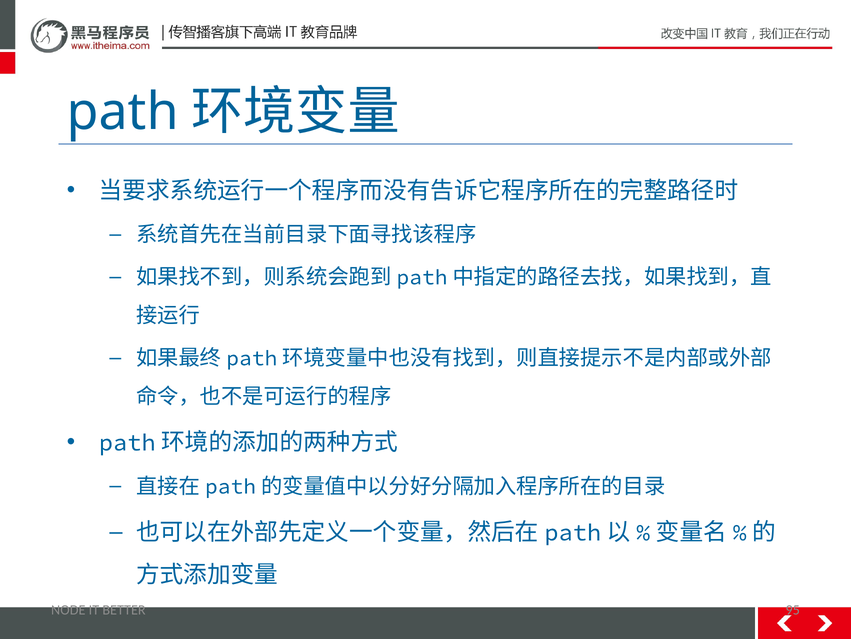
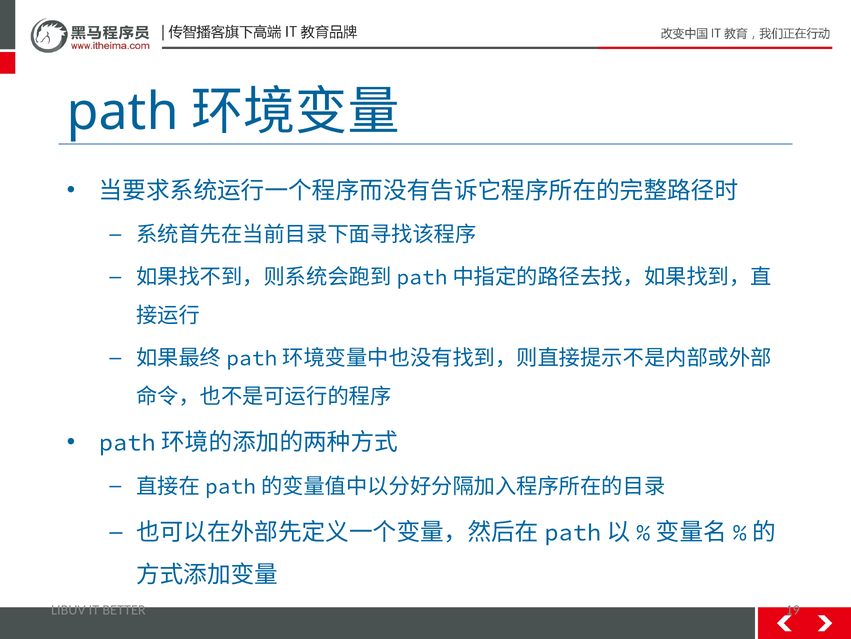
NODE: NODE -> LIBUV (68, 610)
95: 95 -> 19 (793, 609)
